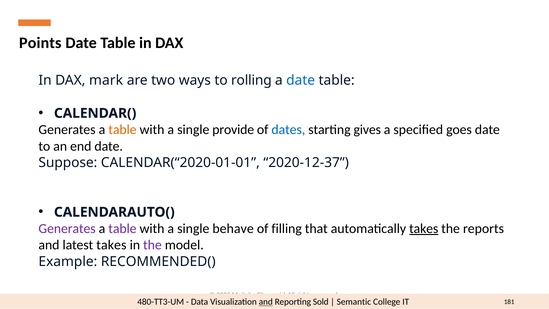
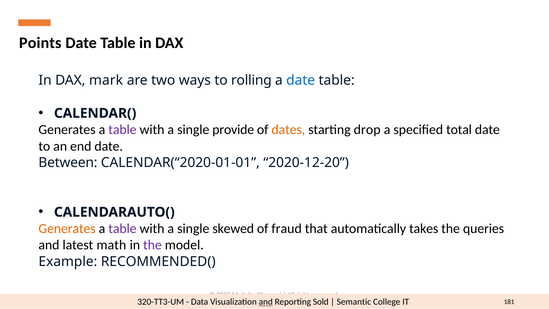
table colour: orange -> purple (122, 130)
dates colour: blue -> orange (288, 130)
gives: gives -> drop (367, 130)
goes: goes -> total (459, 130)
Suppose: Suppose -> Between (68, 163)
2020-12-37: 2020-12-37 -> 2020-12-20 (306, 163)
Generates colour: purple -> orange (67, 228)
behave: behave -> skewed (233, 228)
filling: filling -> fraud (287, 228)
takes underline: present -> none (424, 228)
reports: reports -> queries (484, 228)
latest takes: takes -> math (111, 245)
480-TT3-UM: 480-TT3-UM -> 320-TT3-UM (161, 302)
